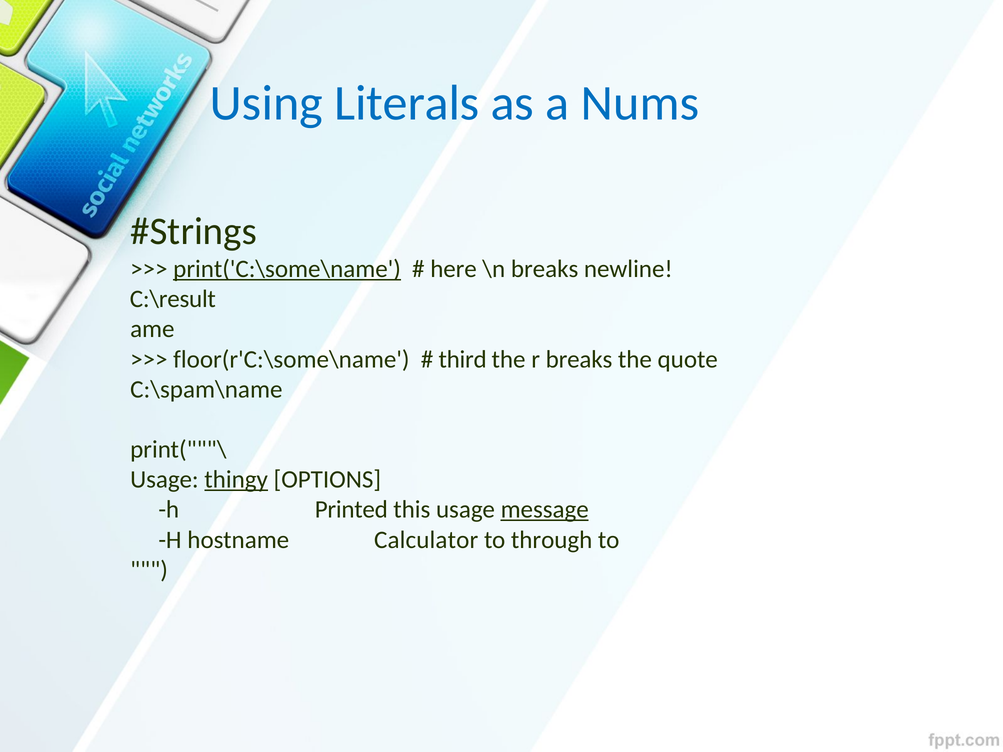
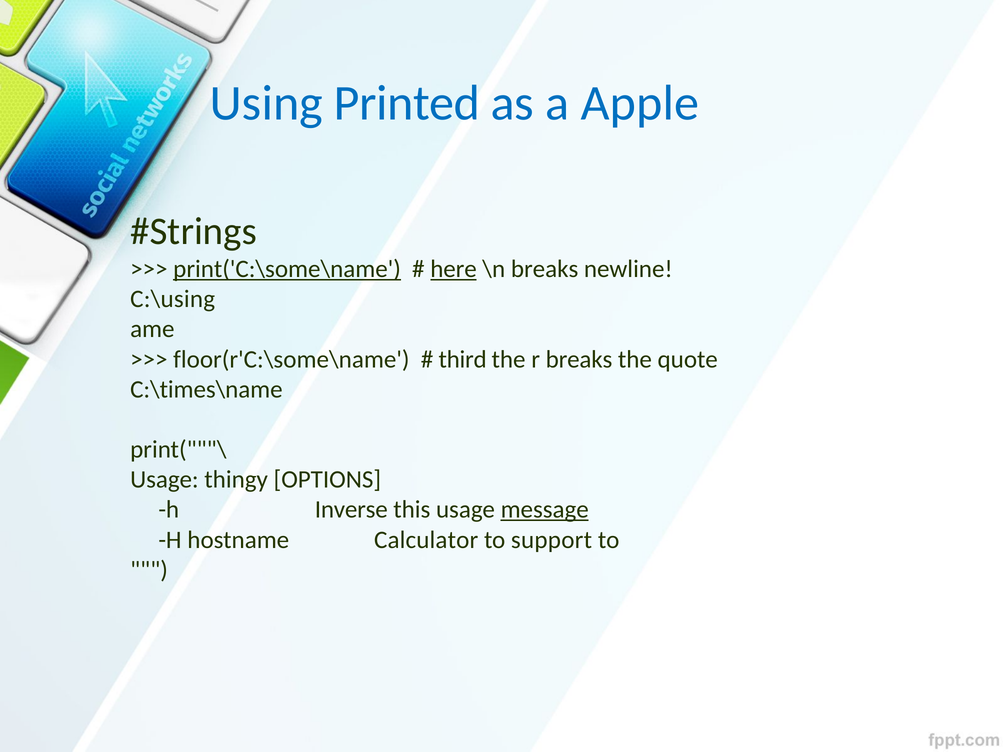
Literals: Literals -> Printed (407, 103)
Nums: Nums -> Apple (640, 103)
here underline: none -> present (454, 269)
C:\result: C:\result -> C:\using (173, 299)
C:\spam\name: C:\spam\name -> C:\times\name (206, 389)
thingy underline: present -> none (236, 480)
Printed: Printed -> Inverse (351, 510)
through: through -> support (552, 540)
